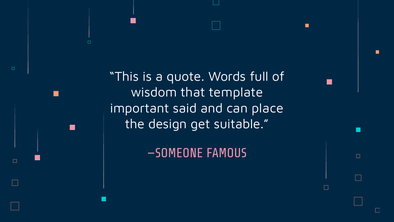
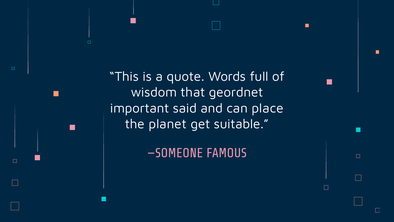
template: template -> geordnet (236, 92)
design: design -> planet (168, 124)
